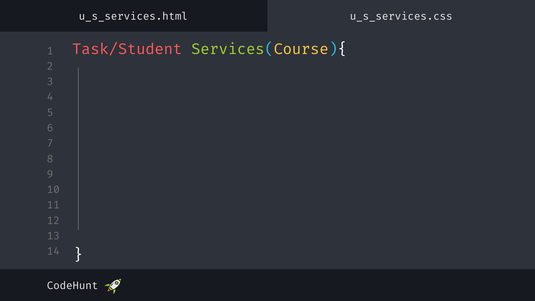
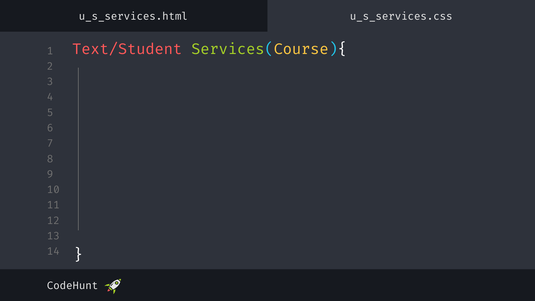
Task/Student: Task/Student -> Text/Student (127, 49)
